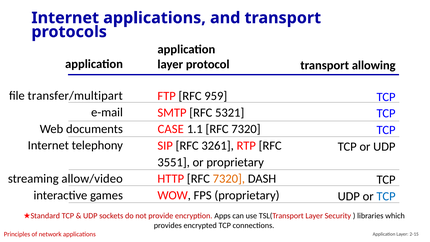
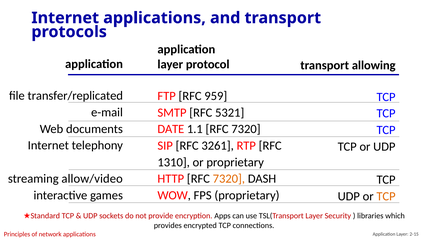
transfer/multipart: transfer/multipart -> transfer/replicated (75, 96)
CASE: CASE -> DATE (171, 129)
3551: 3551 -> 1310 (174, 162)
TCP colour: blue -> orange (386, 196)
